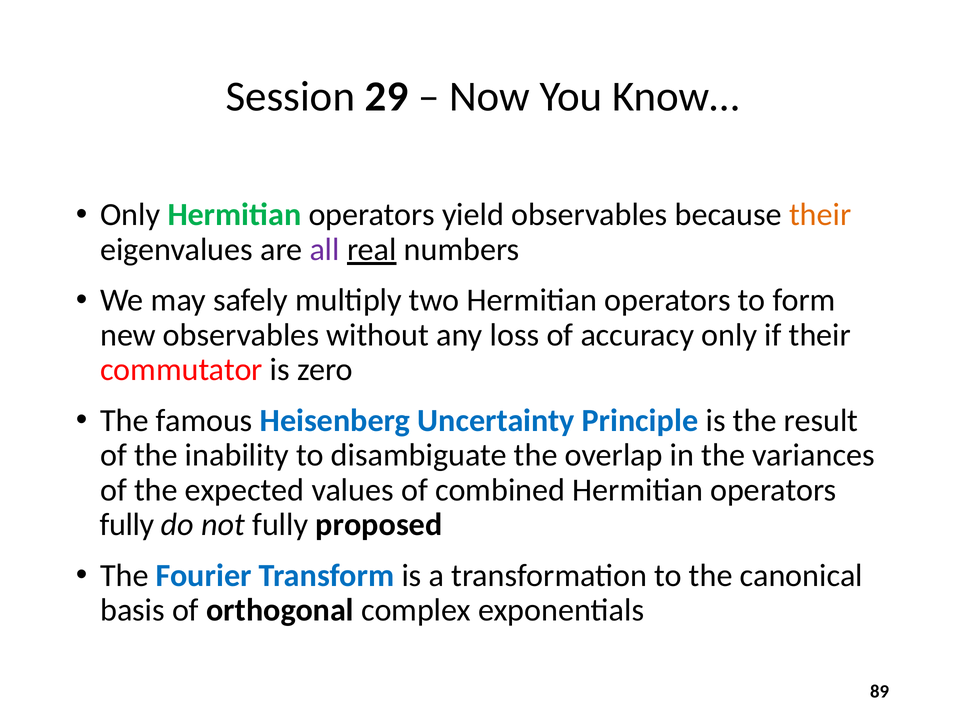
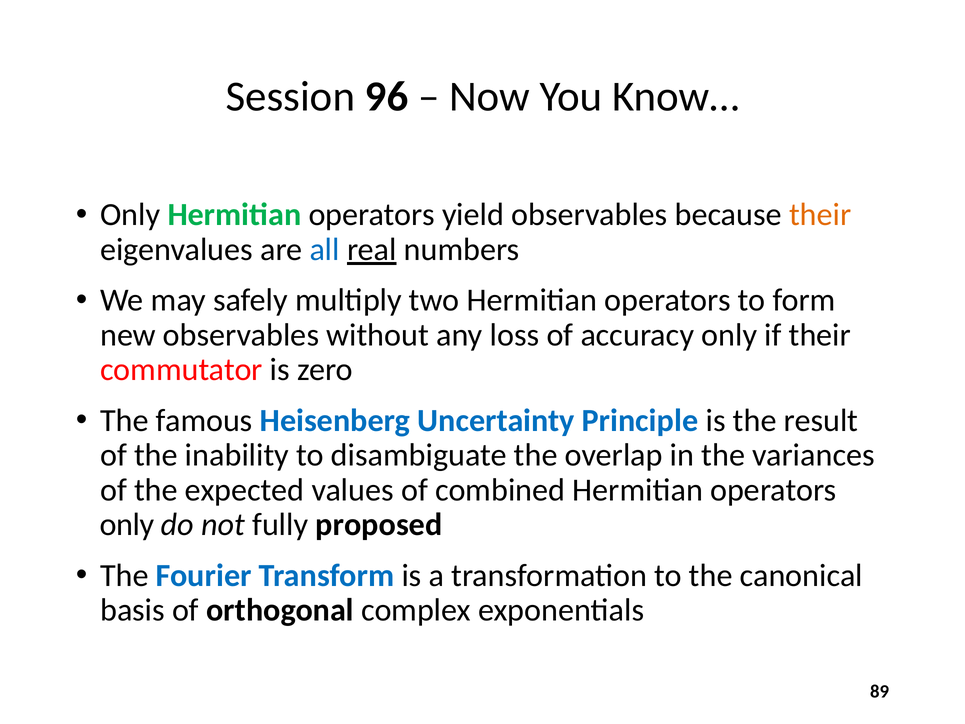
29: 29 -> 96 (387, 96)
all colour: purple -> blue (325, 249)
fully: fully -> only (127, 525)
